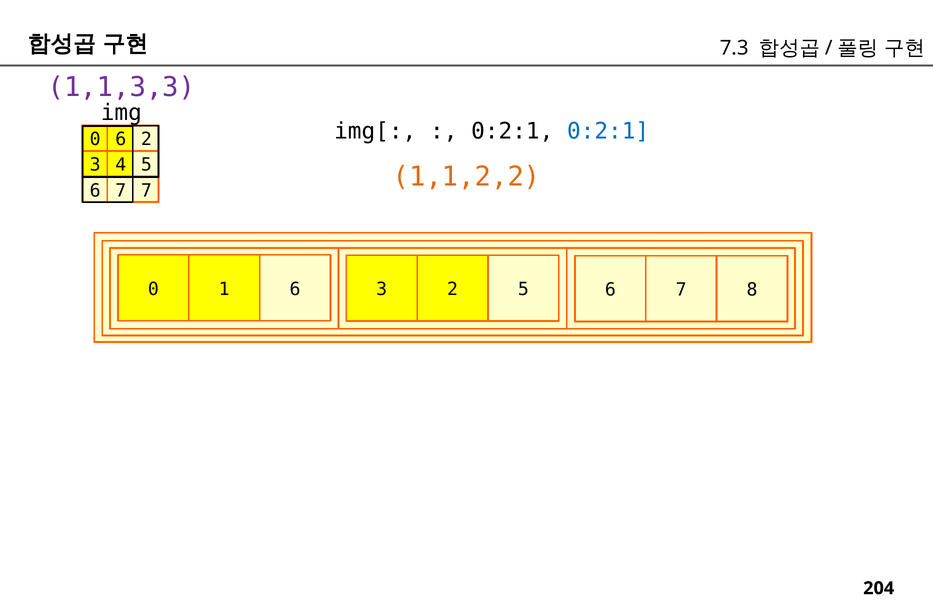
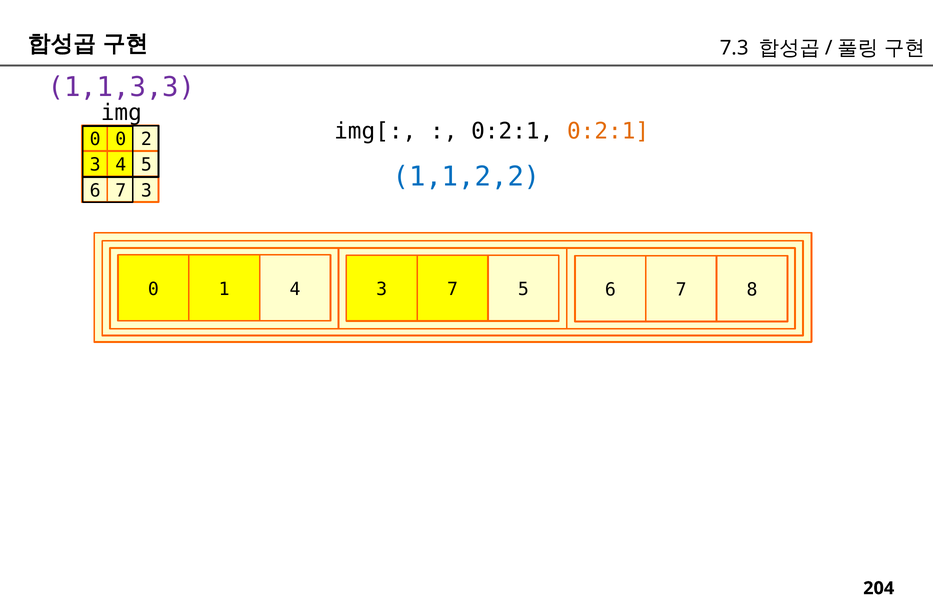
0:2:1 colour: blue -> orange (608, 131)
0 6: 6 -> 0 (121, 139)
1,1,2,2 colour: orange -> blue (467, 176)
7 7: 7 -> 3 (146, 191)
1 6: 6 -> 4 (295, 289)
3 2: 2 -> 7 (453, 289)
